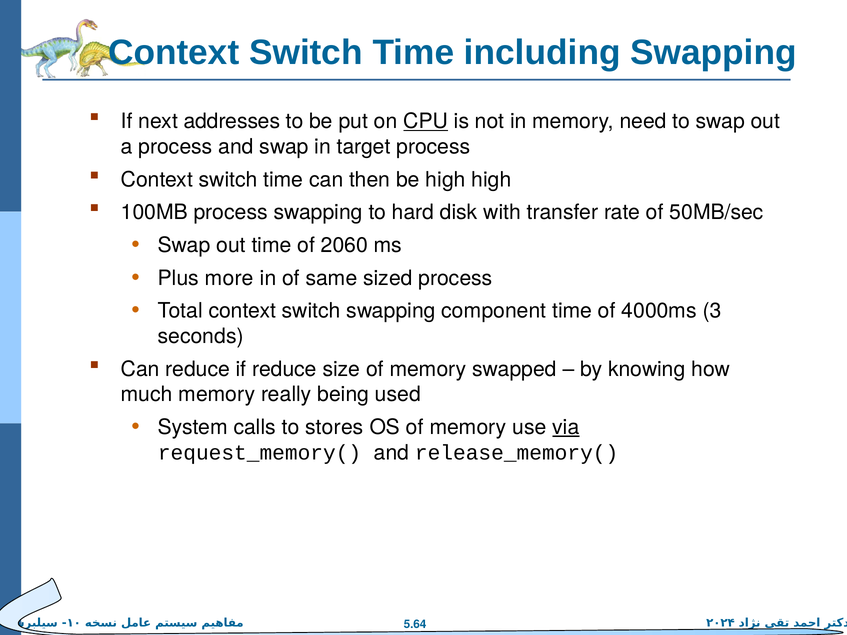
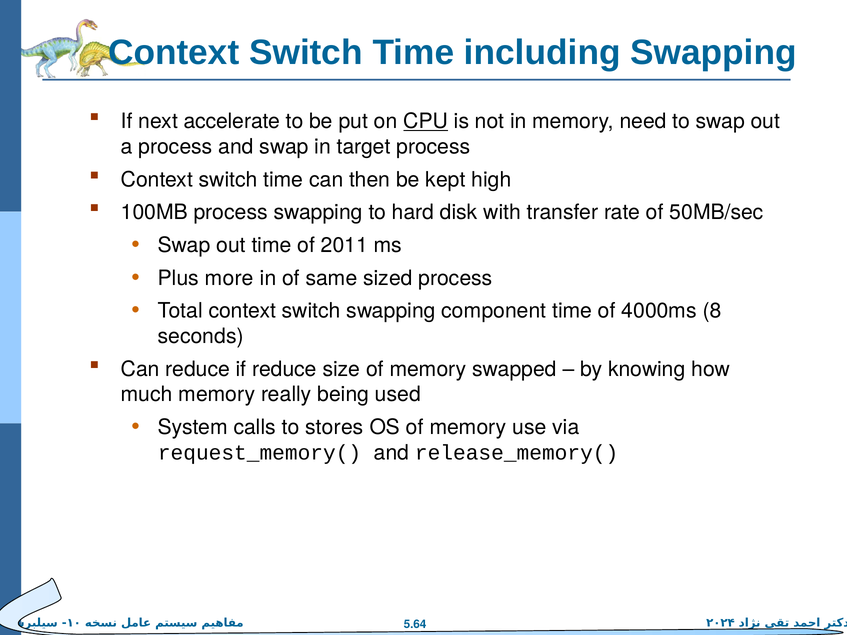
addresses: addresses -> accelerate (232, 121)
be high: high -> kept (446, 180)
2060: 2060 -> 2011 (344, 245)
3: 3 -> 8 (712, 311)
via underline: present -> none (566, 427)
